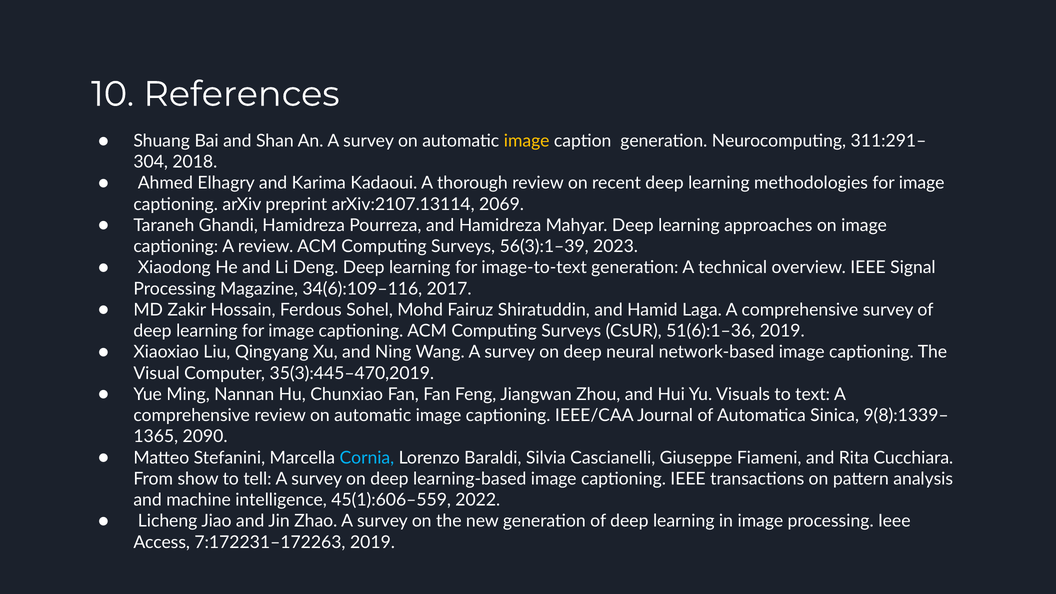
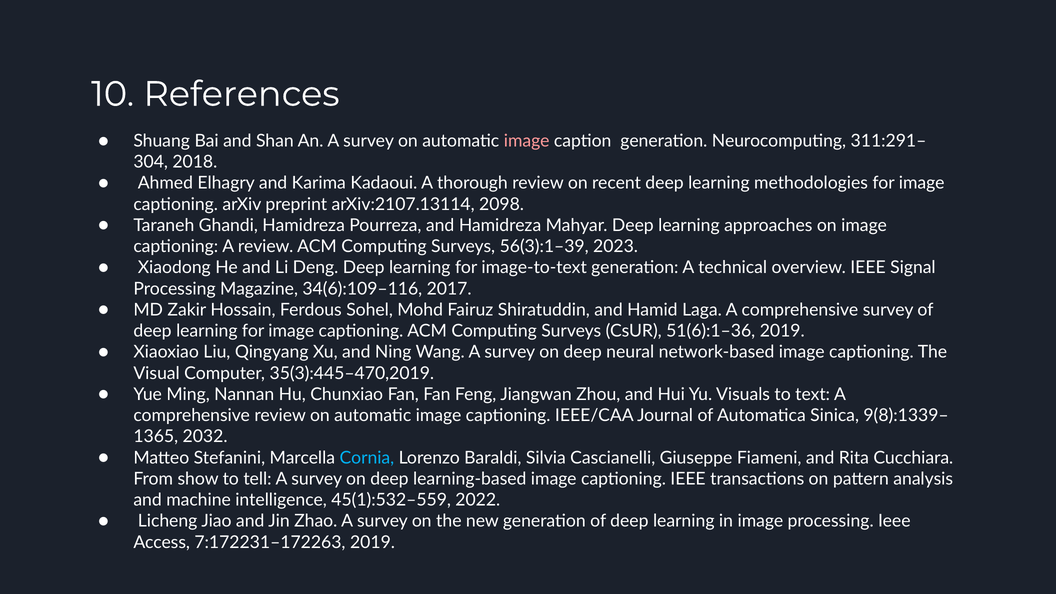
image colour: yellow -> pink (527, 141)
2069: 2069 -> 2098 (502, 204)
2090: 2090 -> 2032 (205, 437)
45(1):606–559: 45(1):606–559 -> 45(1):532–559 (391, 500)
